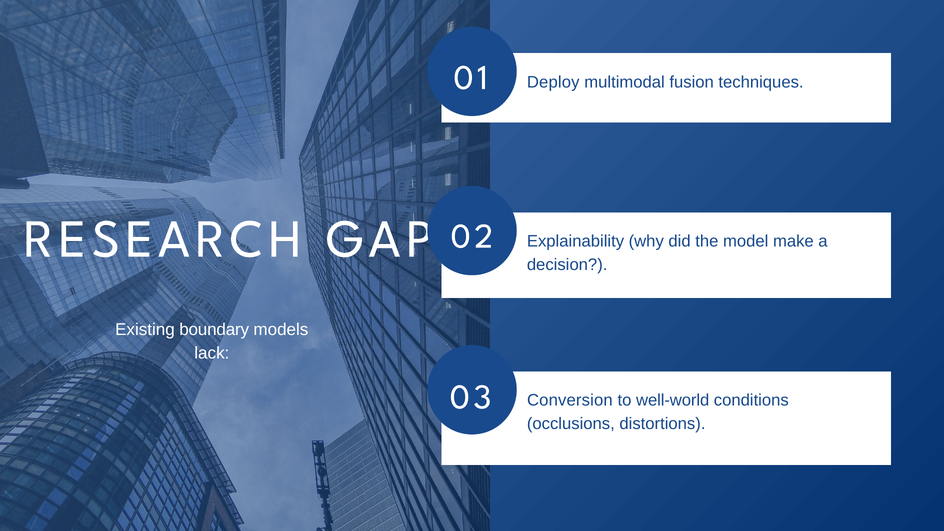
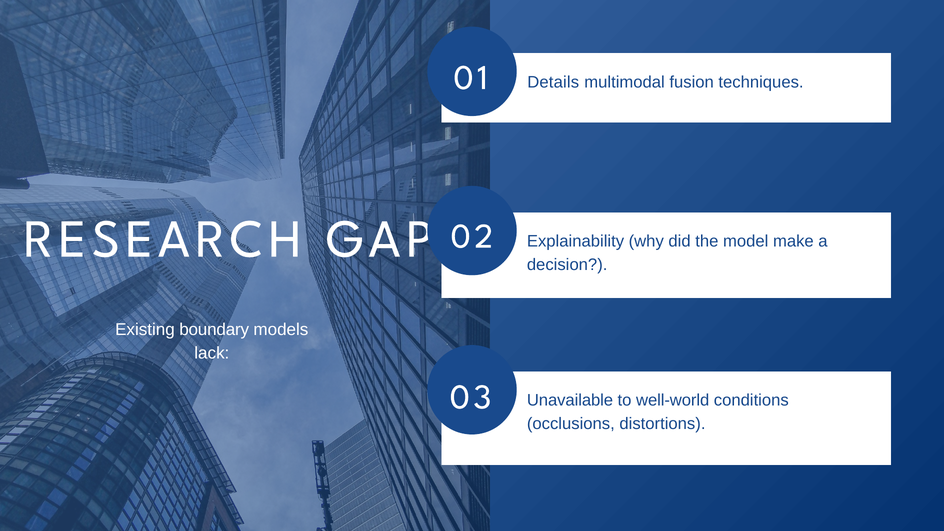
Deploy: Deploy -> Details (553, 82)
Conversion: Conversion -> Unavailable (570, 400)
